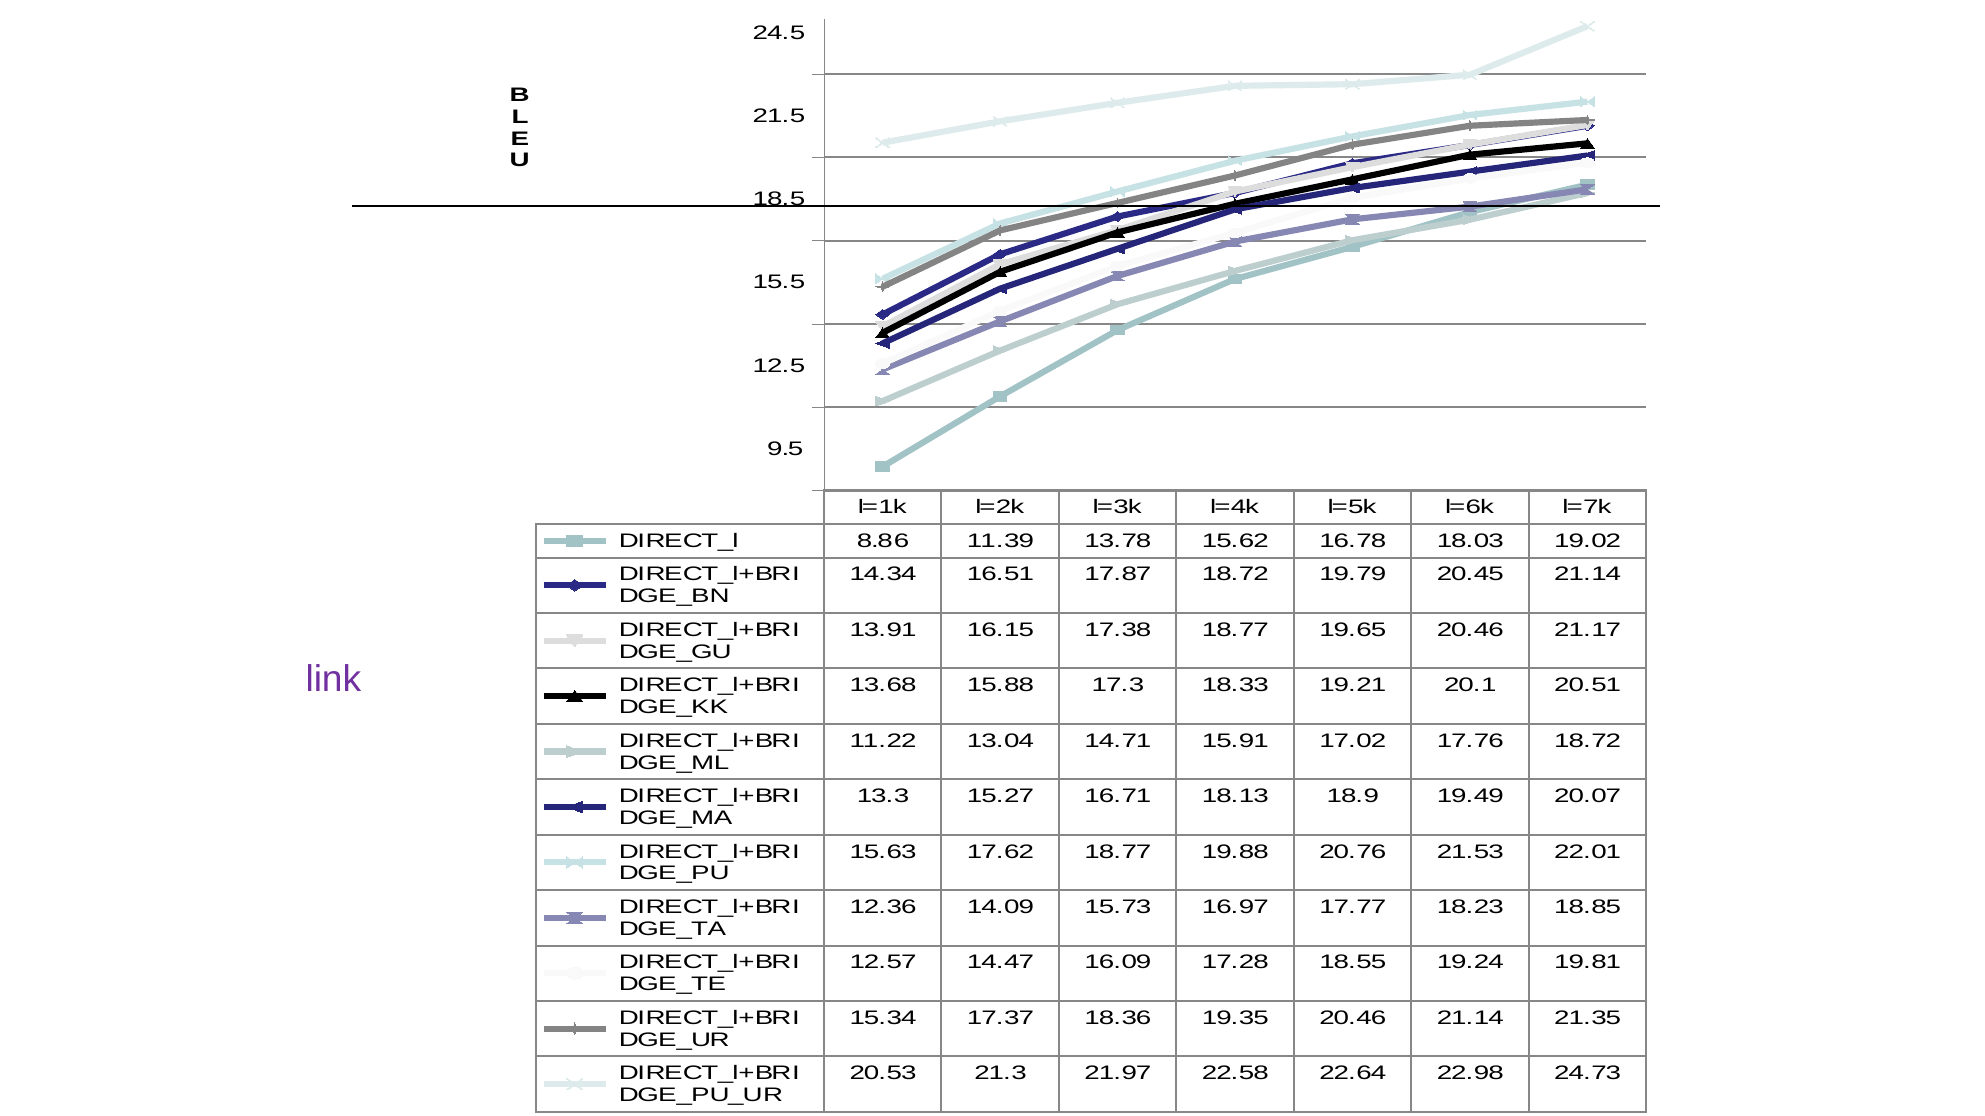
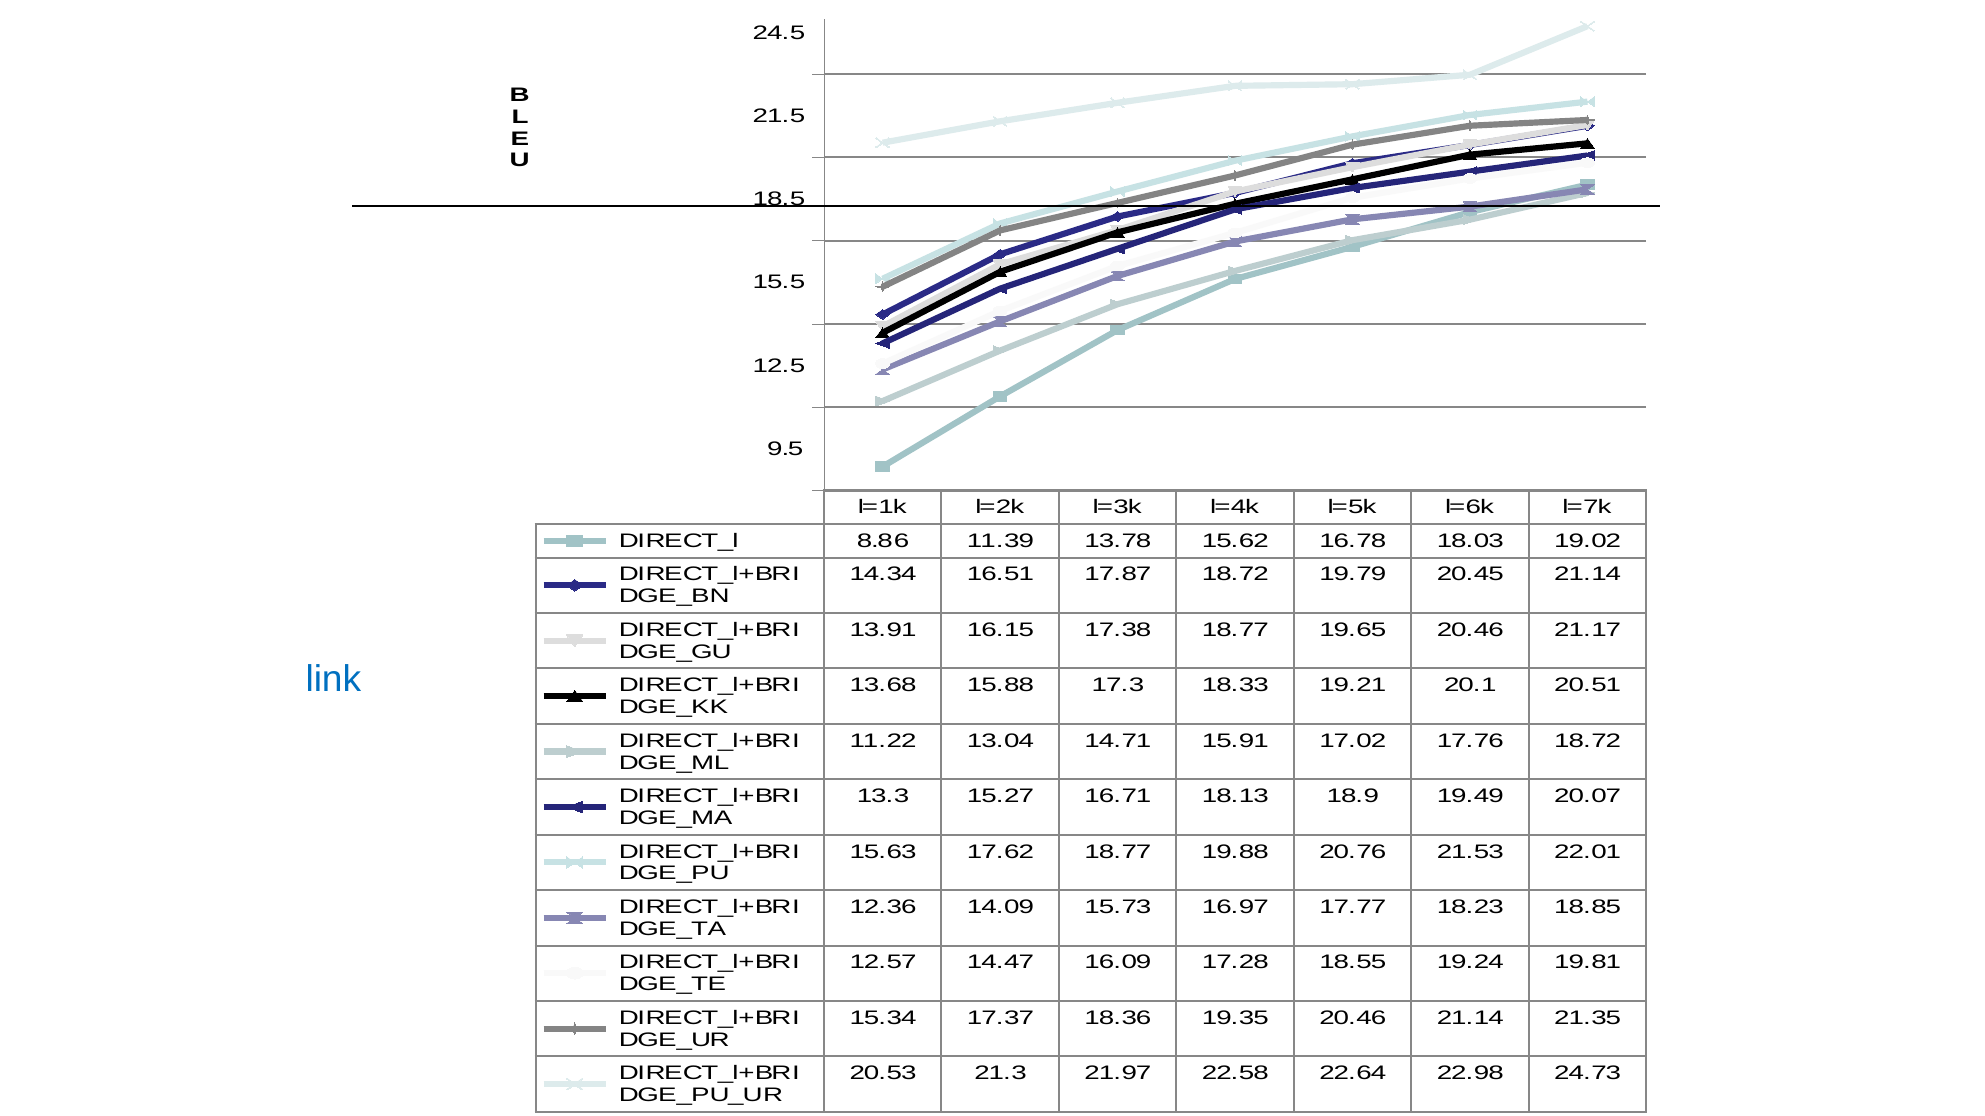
link colour: purple -> blue (333, 680)
